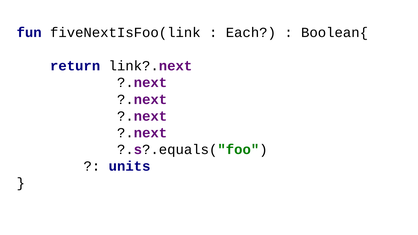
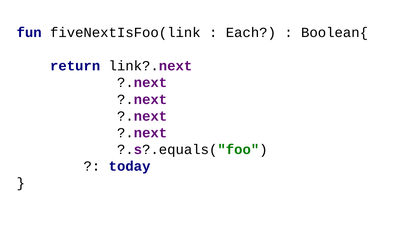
units: units -> today (130, 166)
